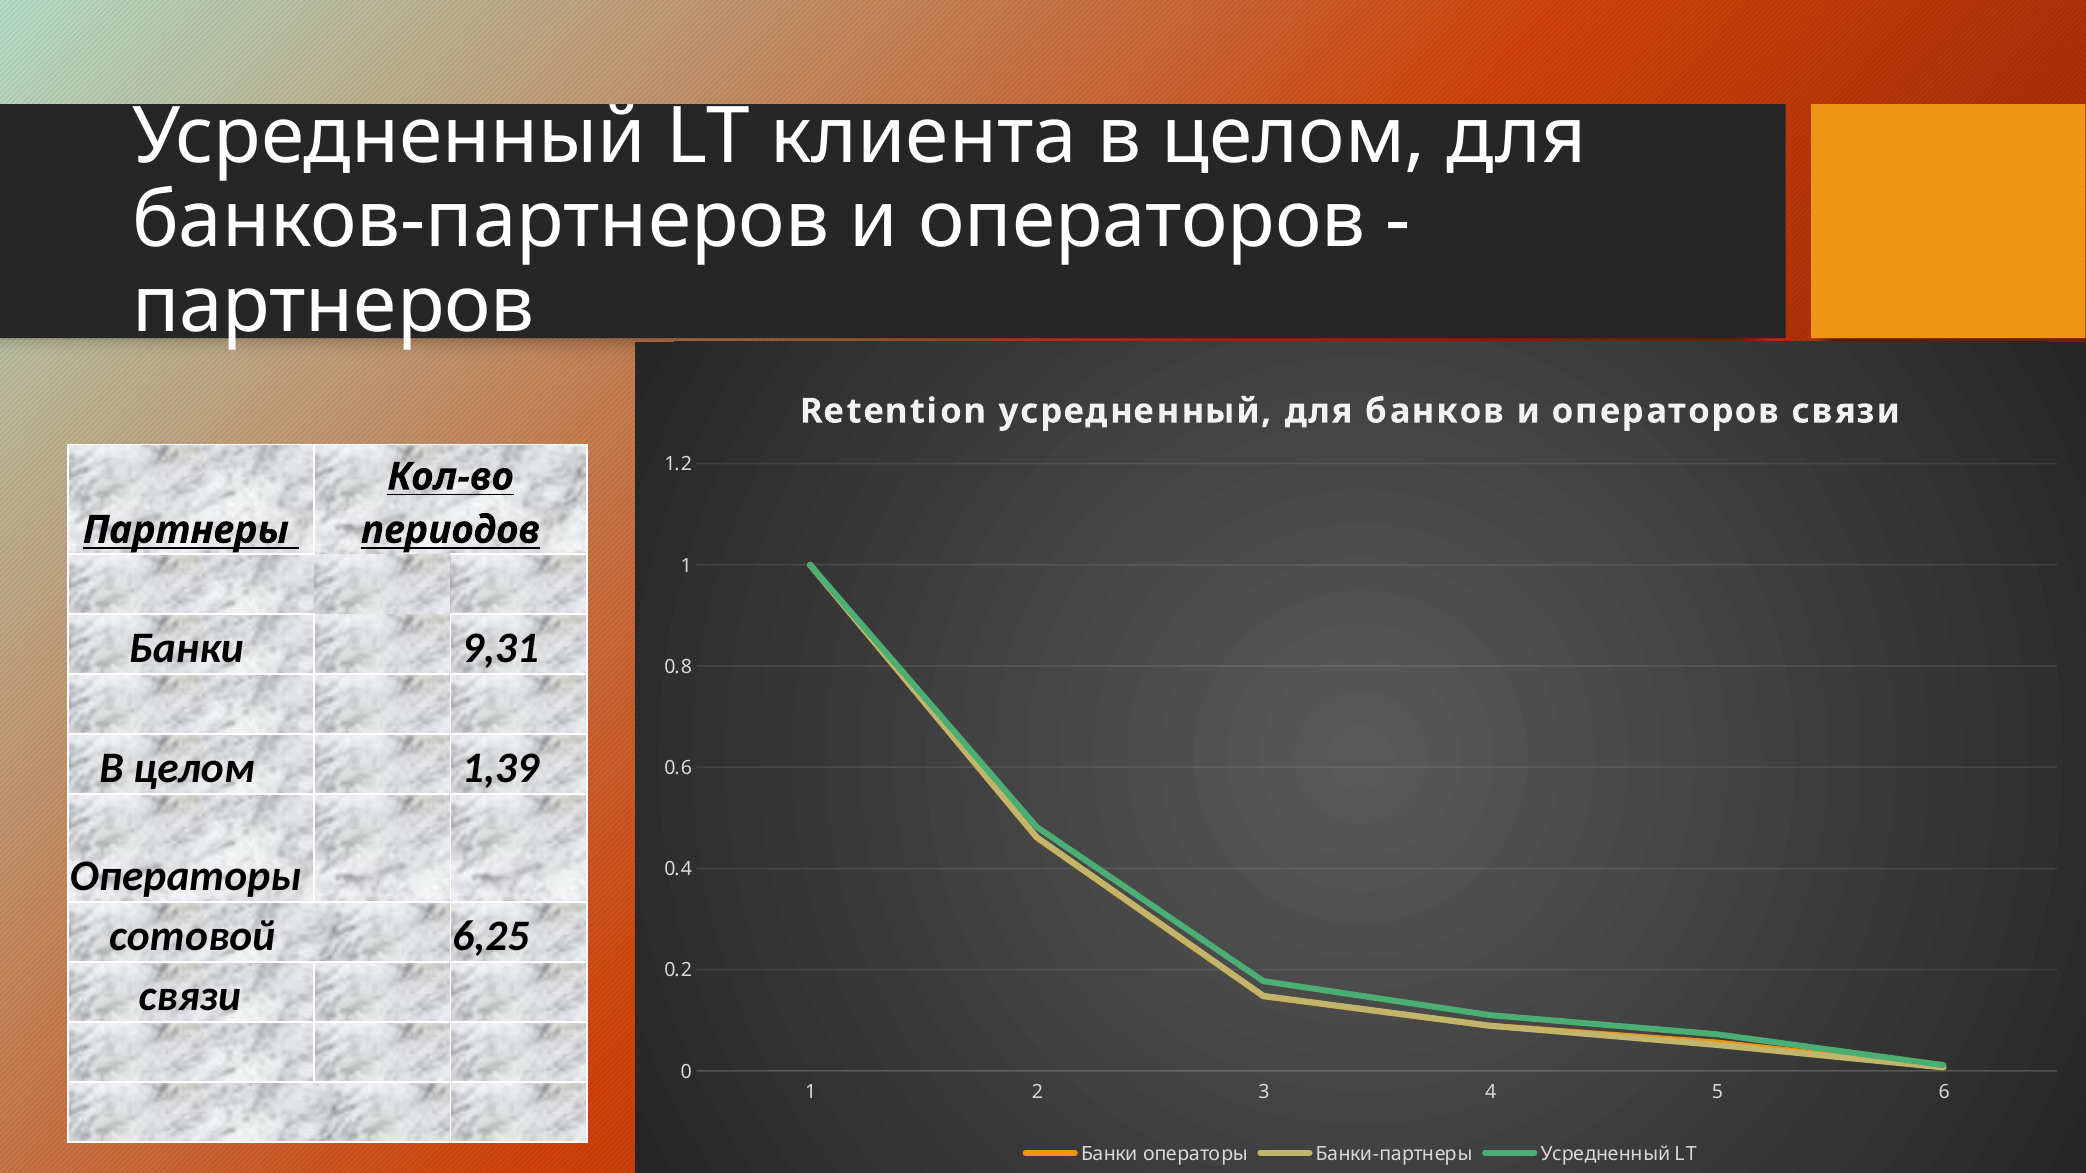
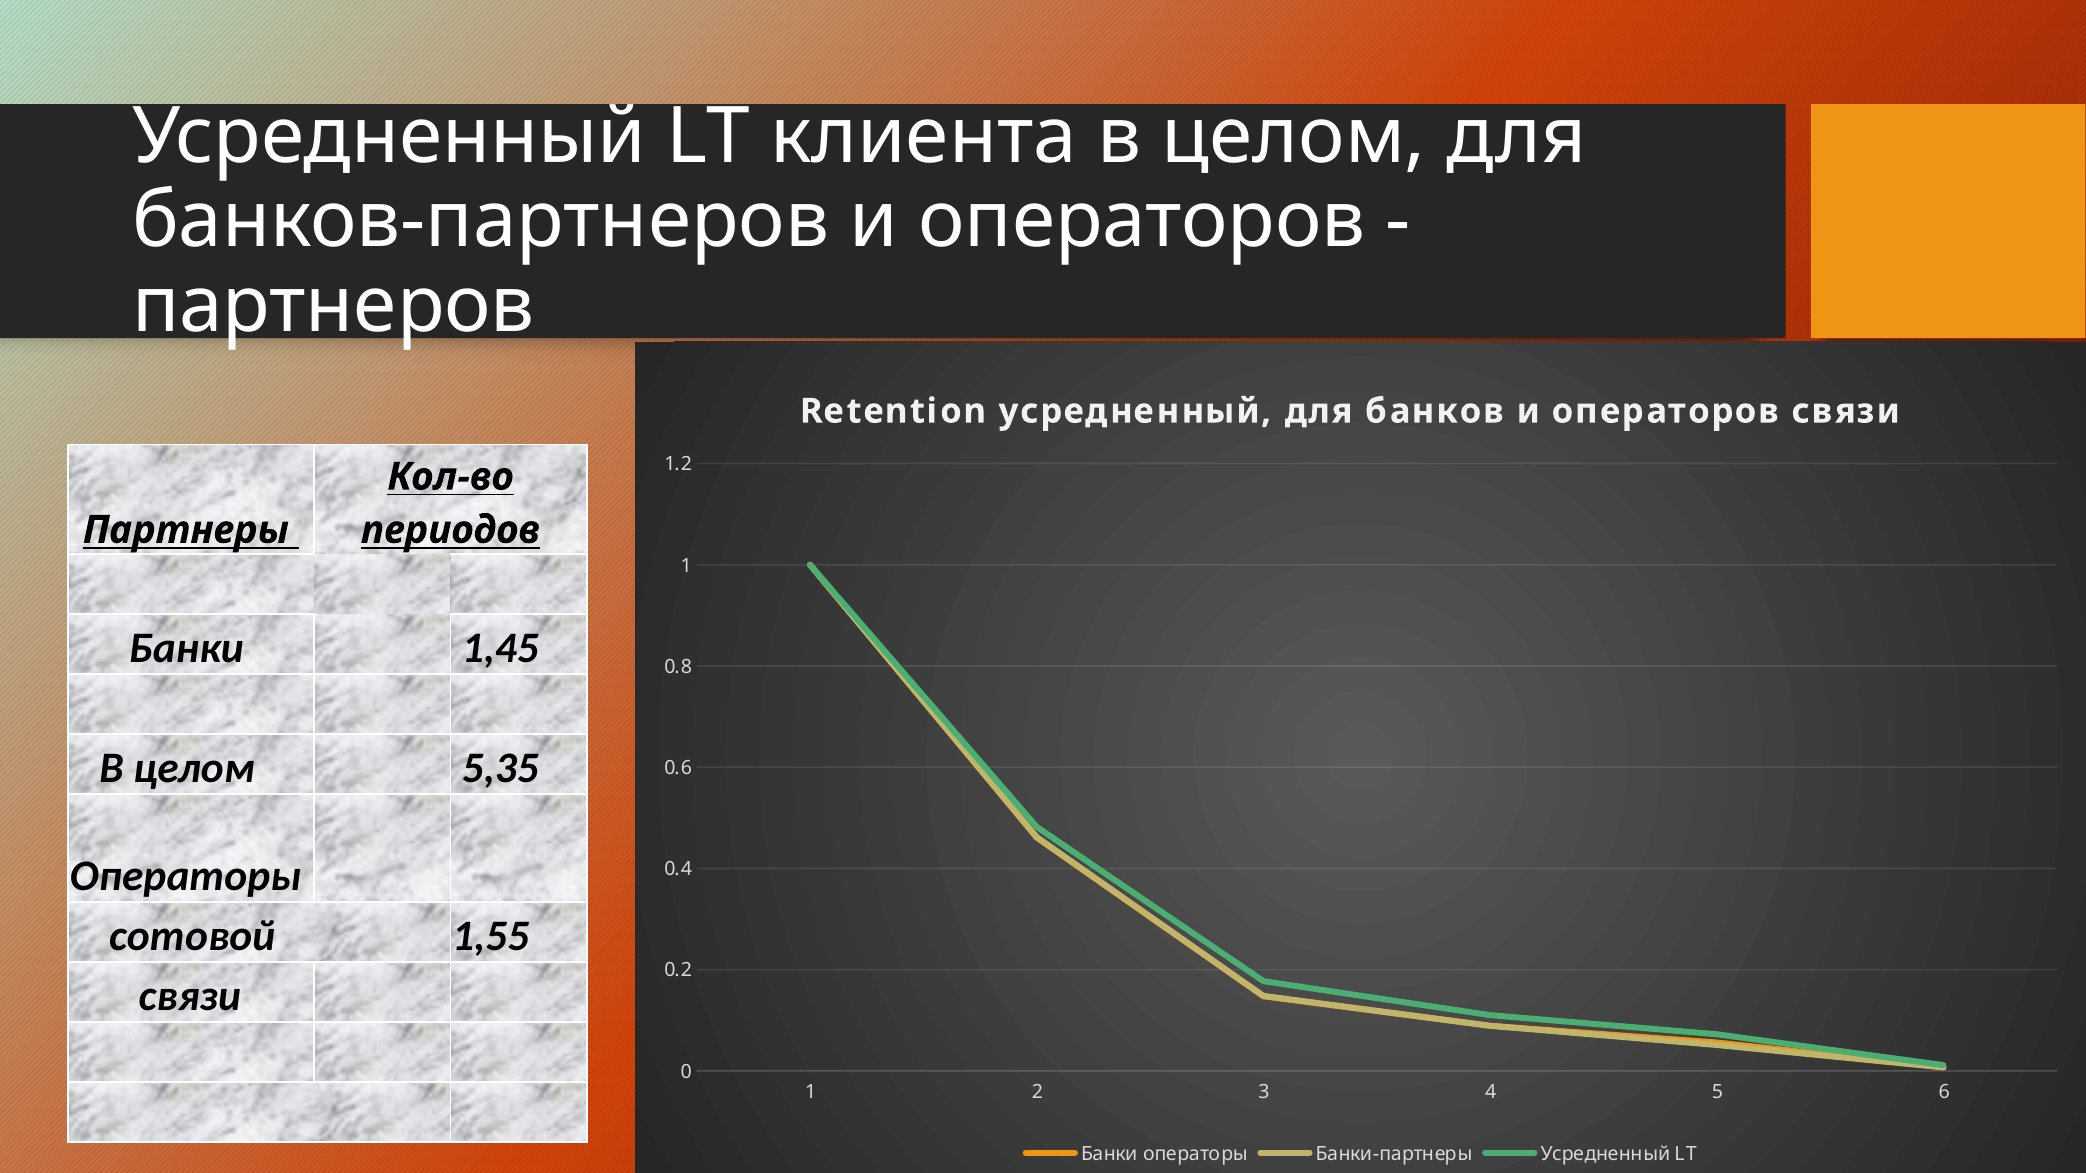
9,31: 9,31 -> 1,45 (500, 648)
1,39: 1,39 -> 5,35 (500, 768)
6,25: 6,25 -> 1,55 (491, 936)
